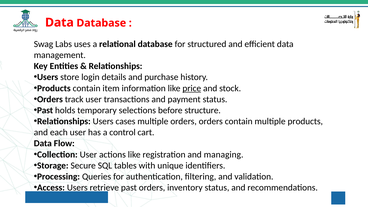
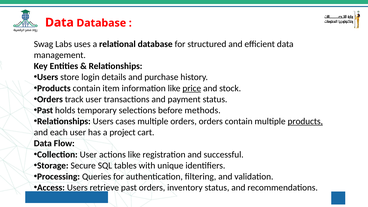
structure: structure -> methods (203, 110)
products underline: none -> present (305, 121)
control: control -> project (122, 132)
managing: managing -> successful (224, 154)
